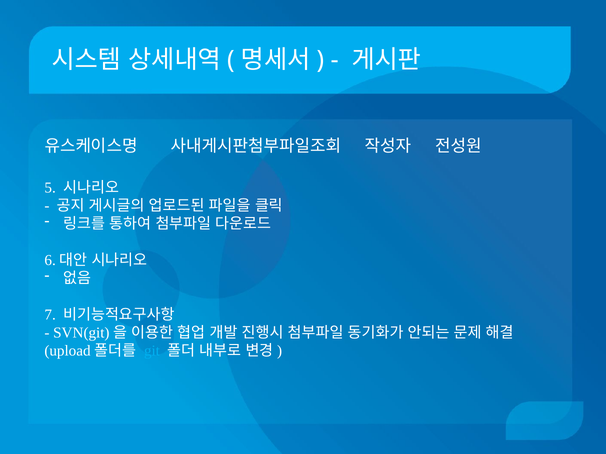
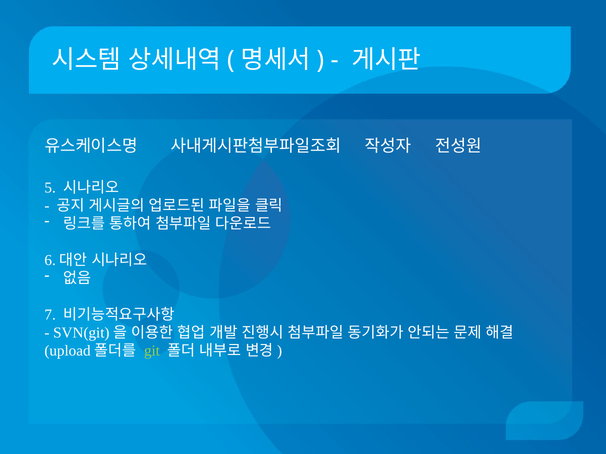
git colour: light blue -> light green (152, 351)
